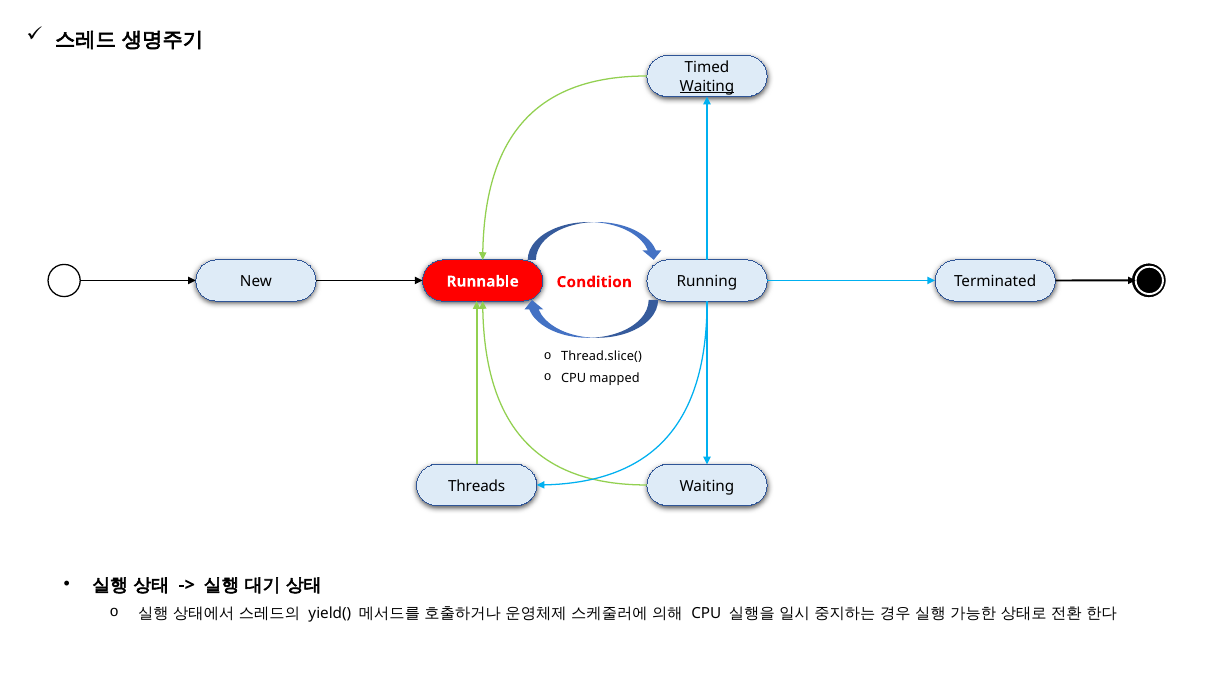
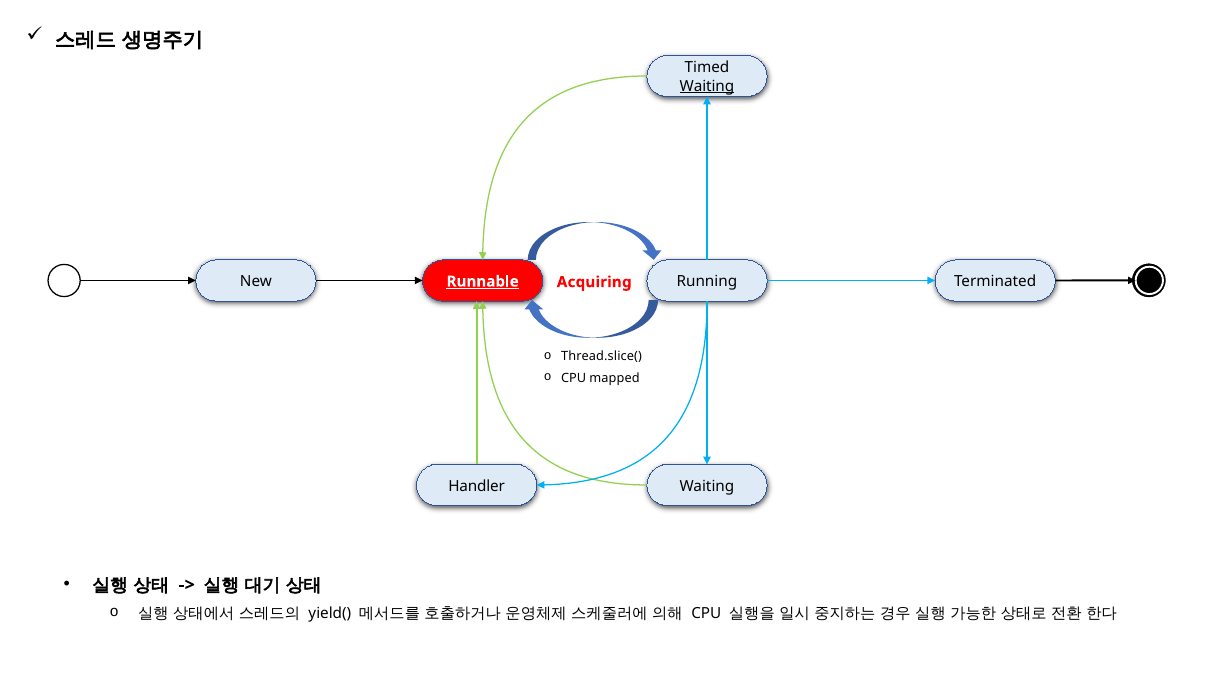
Runnable underline: none -> present (483, 281)
Condition: Condition -> Acquiring (594, 282)
Threads: Threads -> Handler (477, 486)
